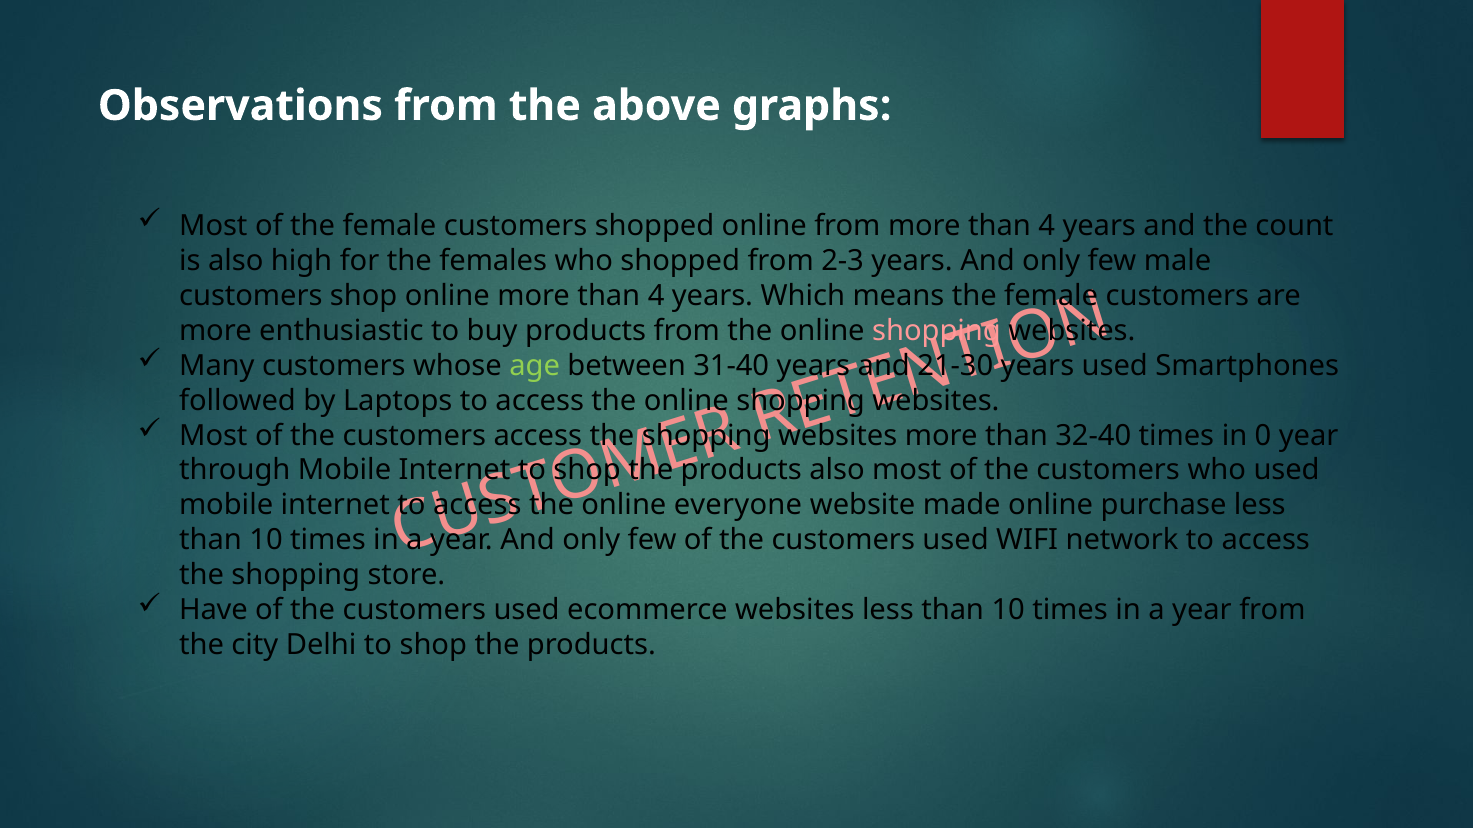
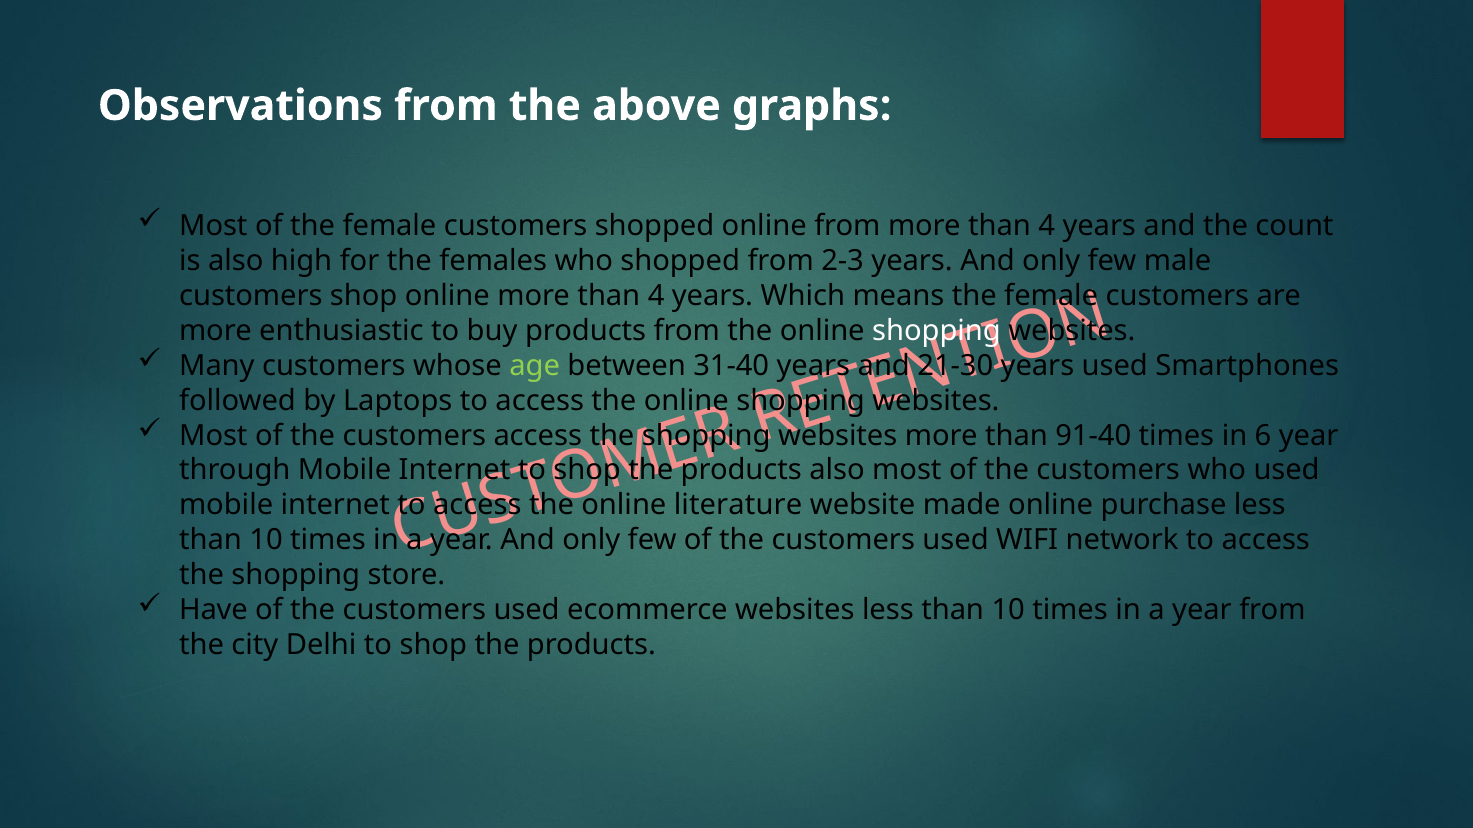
shopping colour: pink -> white (936, 331)
32-40: 32-40 -> 91-40 (1093, 436)
0: 0 -> 6 (1263, 436)
everyone: everyone -> literature (738, 506)
